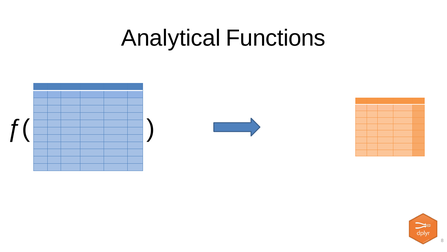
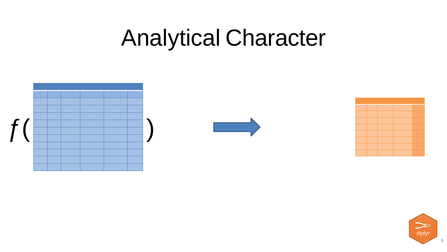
Functions: Functions -> Character (276, 38)
